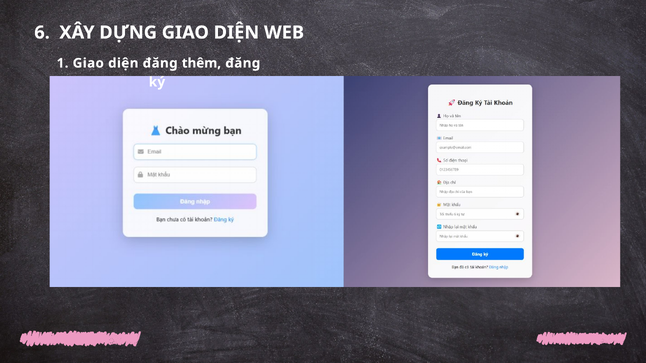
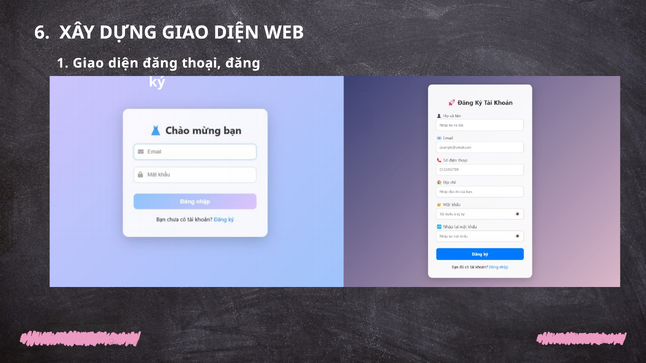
thêm: thêm -> thoại (201, 63)
